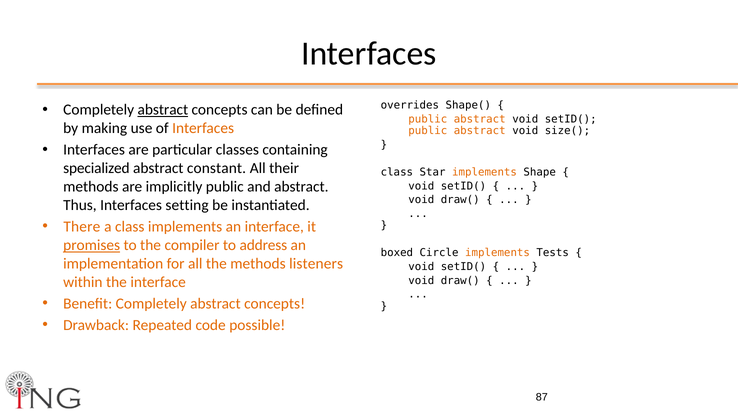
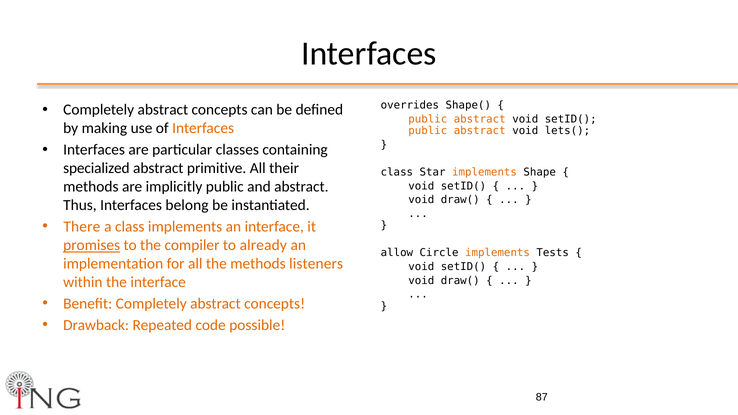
abstract underline: present -> none (163, 110)
size(: size( -> lets( (567, 131)
constant: constant -> primitive (217, 168)
setting: setting -> belong (187, 205)
address: address -> already (263, 245)
boxed: boxed -> allow (397, 253)
